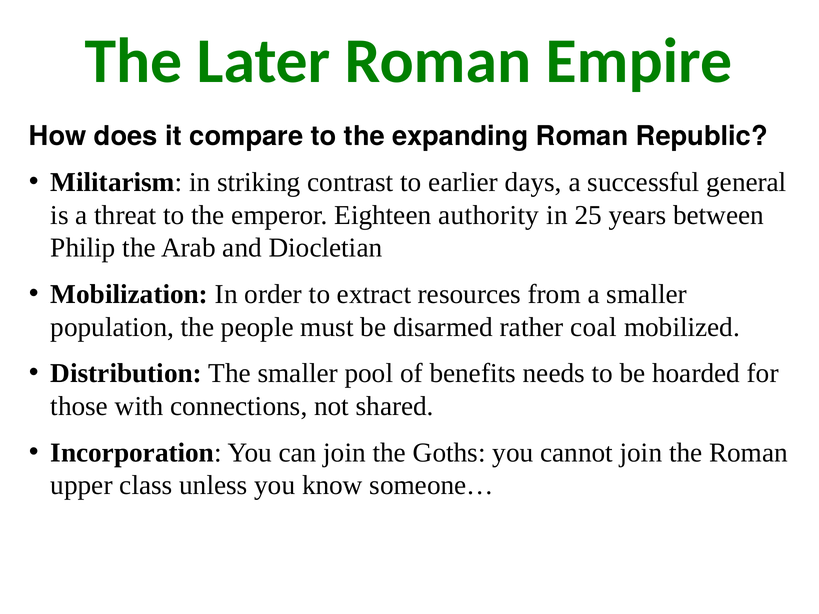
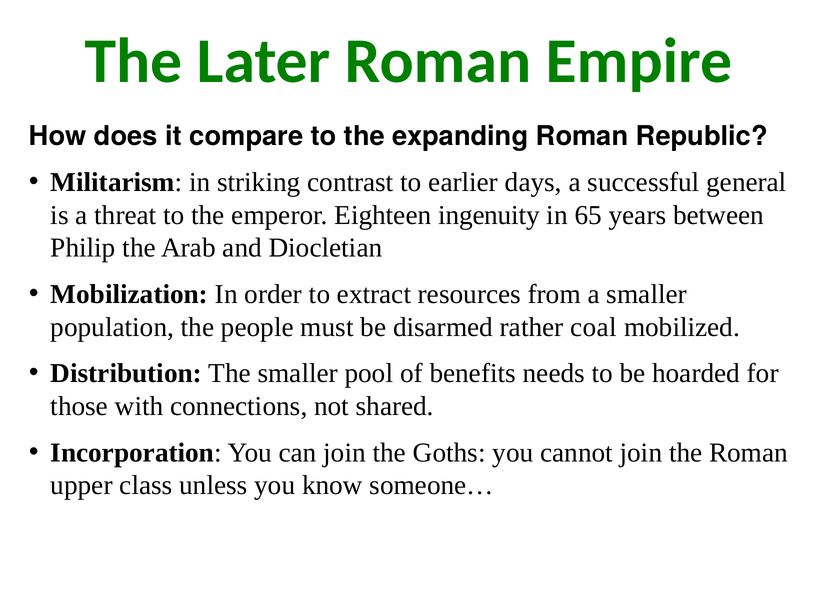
authority: authority -> ingenuity (489, 215)
25: 25 -> 65 (588, 215)
